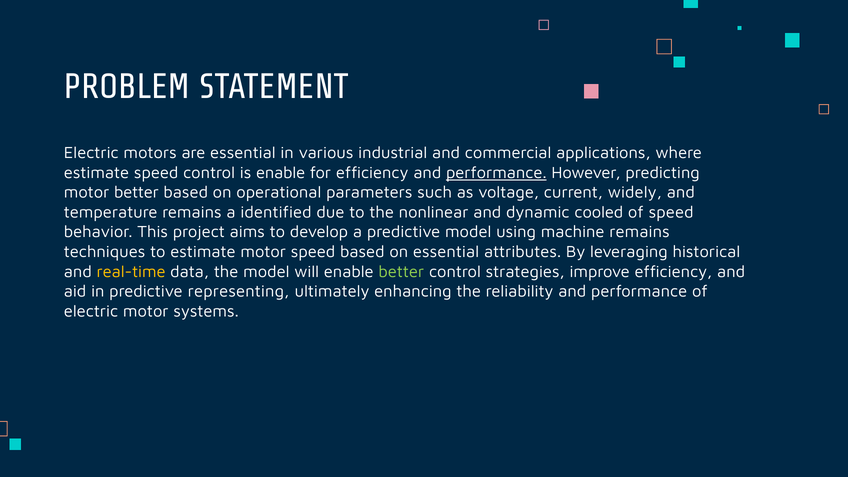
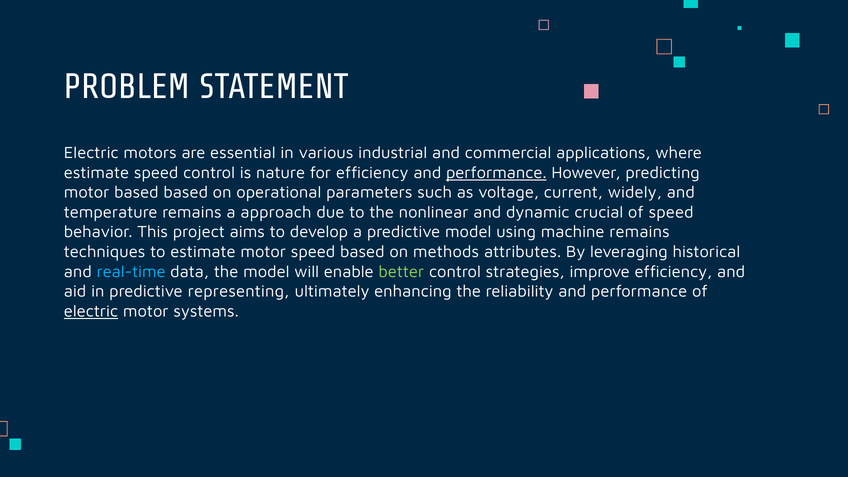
is enable: enable -> nature (281, 173)
motor better: better -> based (136, 192)
identified: identified -> approach (276, 212)
cooled: cooled -> crucial (599, 212)
on essential: essential -> methods (446, 252)
real-time colour: yellow -> light blue (131, 272)
electric underline: none -> present (91, 311)
